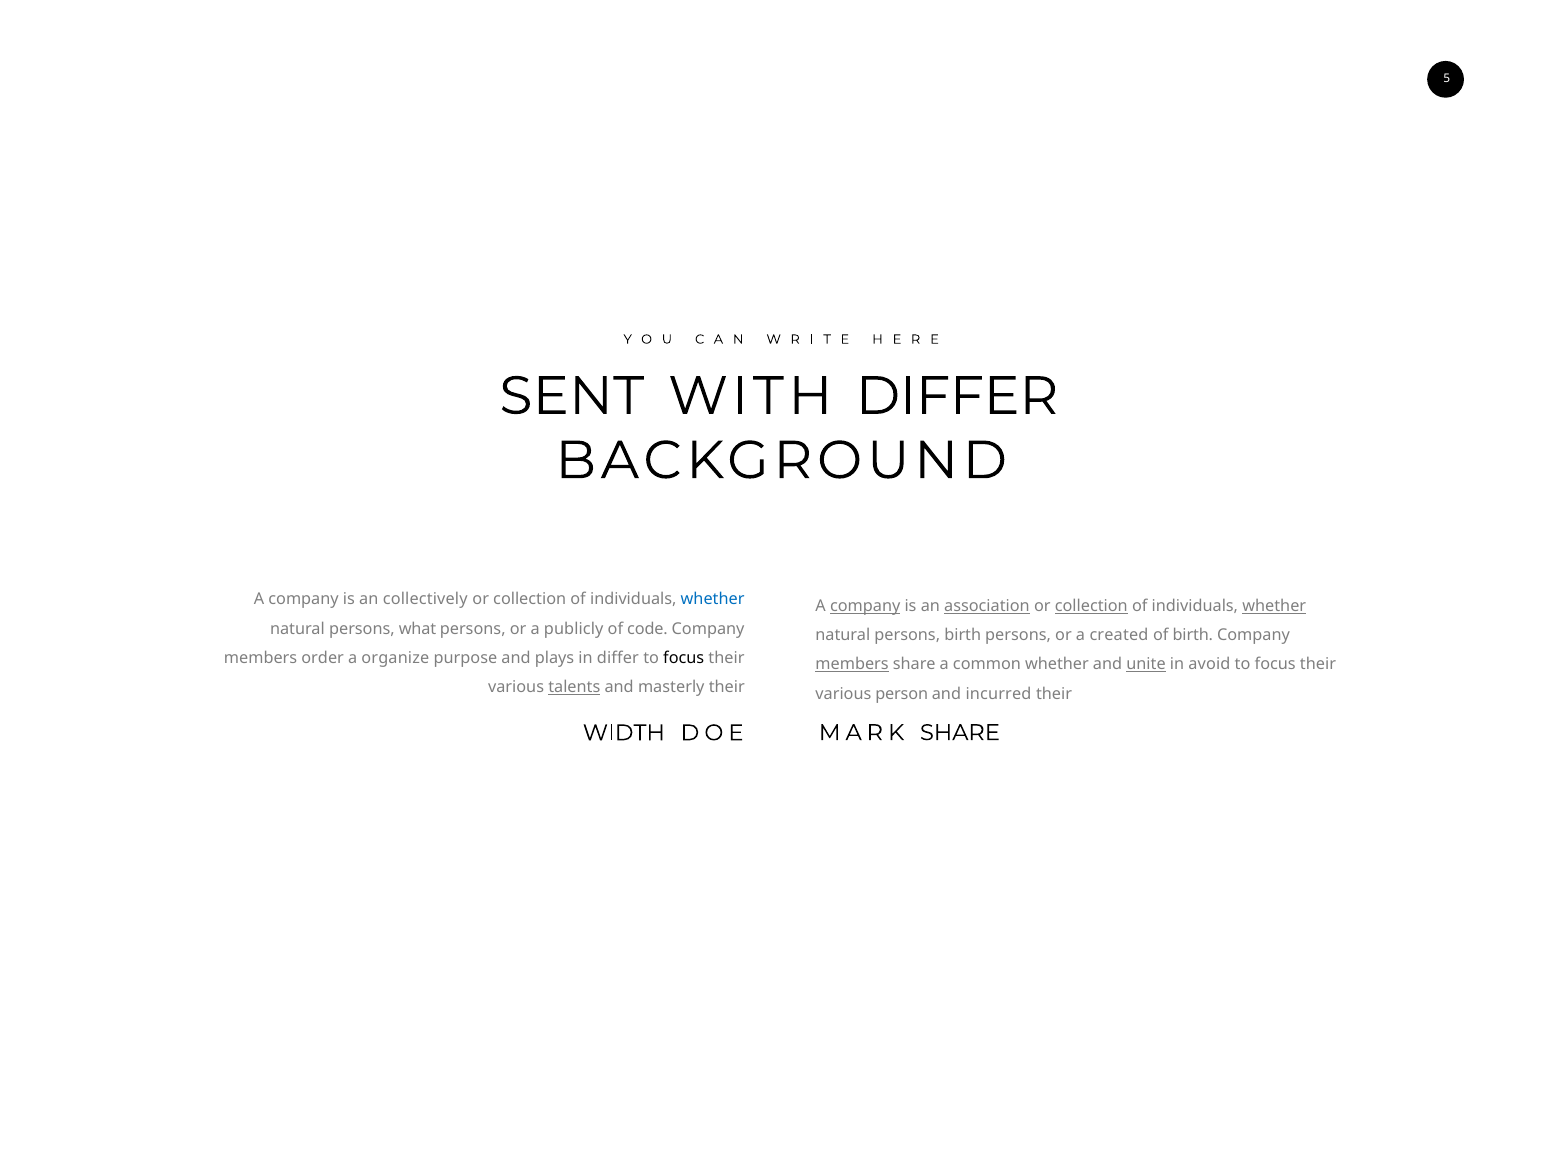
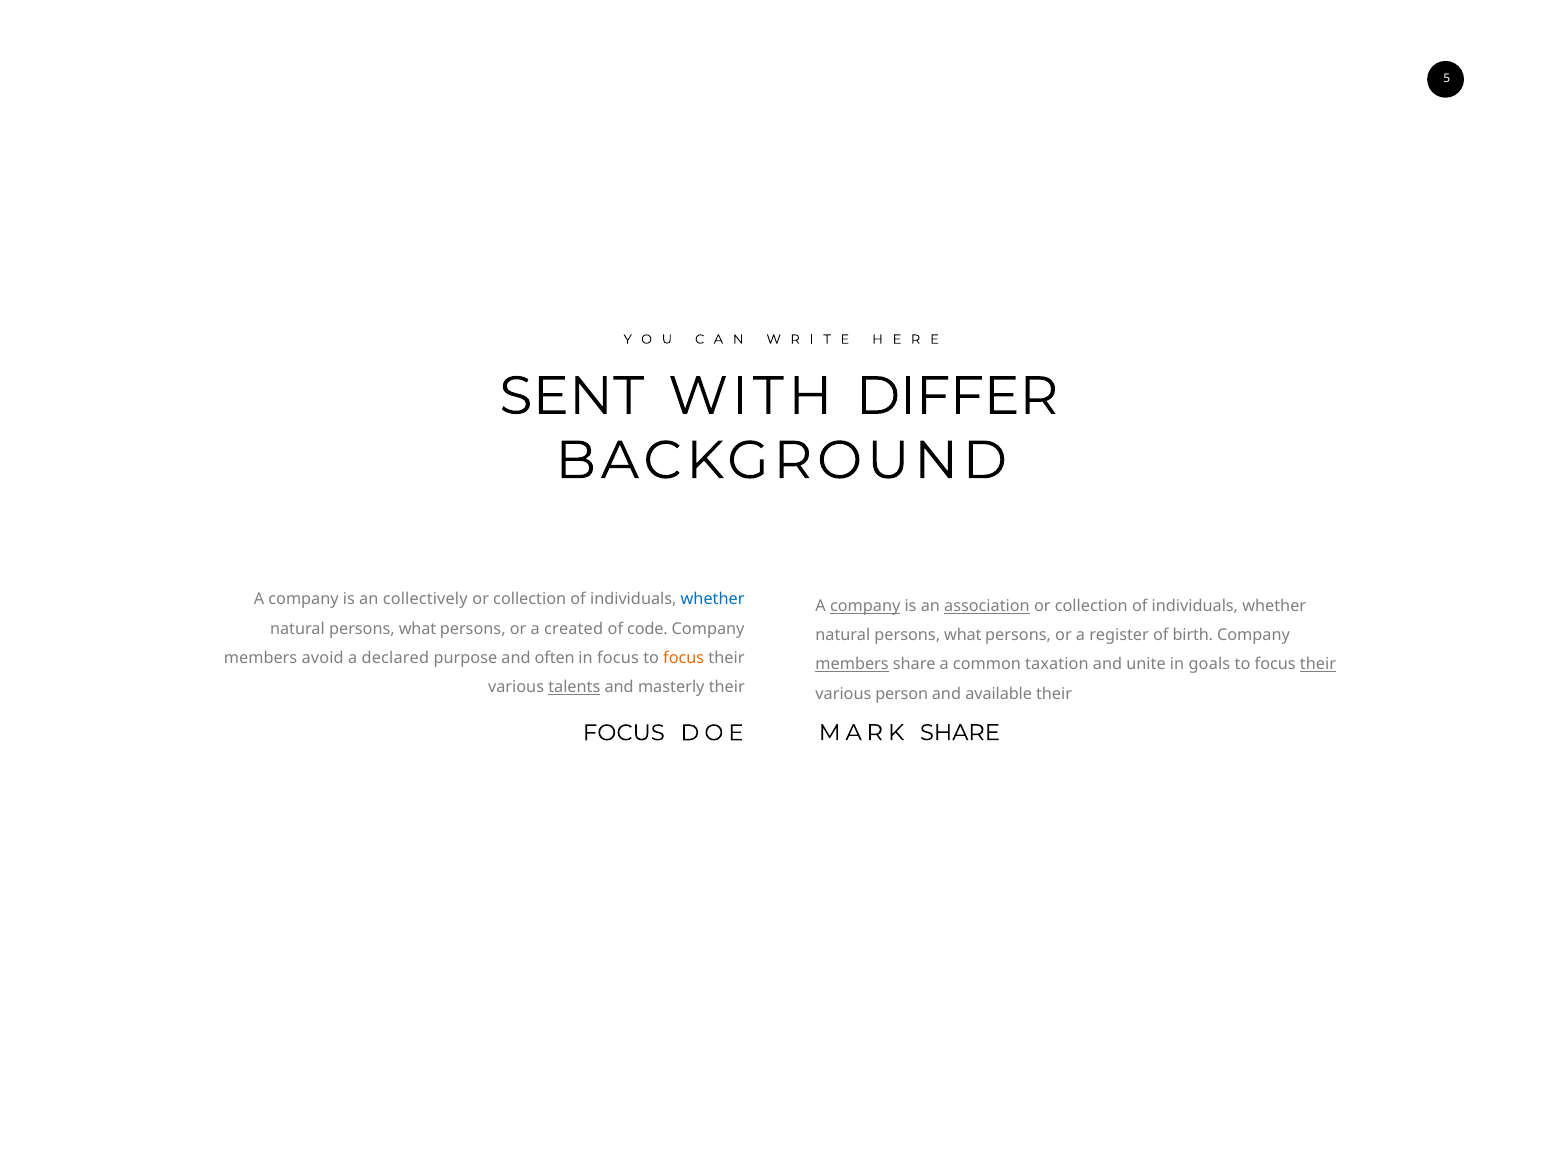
collection underline: present -> none (1091, 606)
whether underline: present -> none (1274, 606)
publicly: publicly -> created (574, 629)
birth: birth -> what (963, 635)
created: created -> register (1119, 635)
order: order -> avoid (323, 658)
organize: organize -> declared (395, 658)
plays: plays -> often (555, 658)
in differ: differ -> focus (618, 658)
focus colour: black -> orange (684, 658)
common whether: whether -> taxation (1057, 665)
unite underline: present -> none (1146, 665)
avoid: avoid -> goals (1209, 665)
their underline: none -> present (1318, 665)
incurred: incurred -> available (999, 694)
WIDTH: WIDTH -> FOCUS (624, 733)
